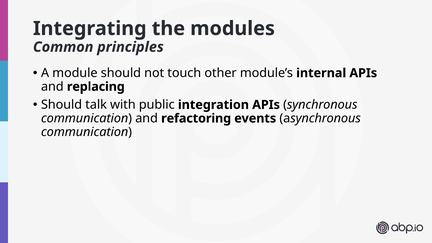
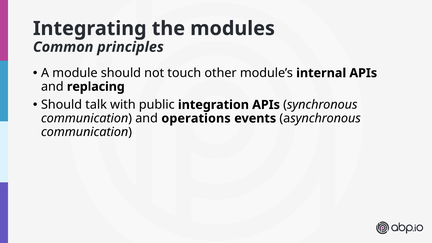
refactoring: refactoring -> operations (196, 118)
